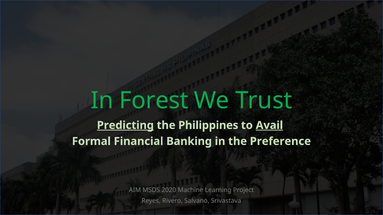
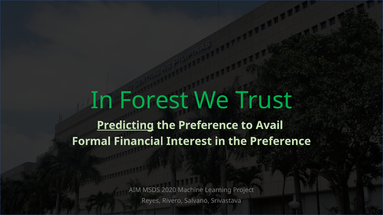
Philippines: Philippines -> Preference (208, 126)
Avail underline: present -> none (269, 126)
Banking: Banking -> Interest (189, 142)
